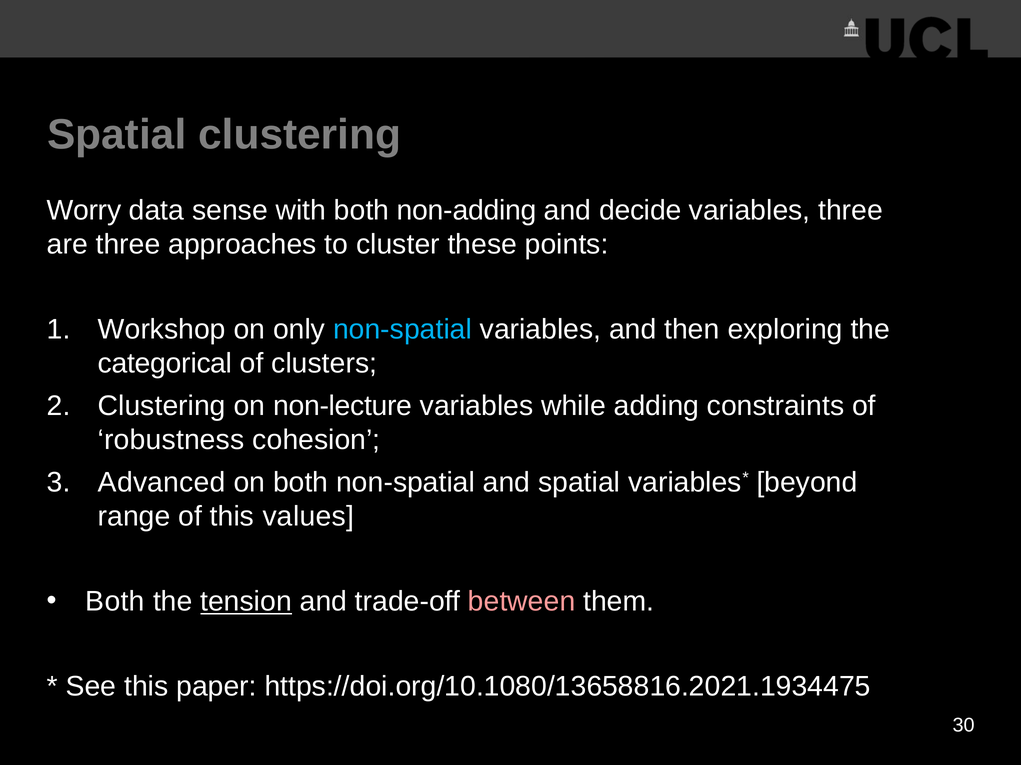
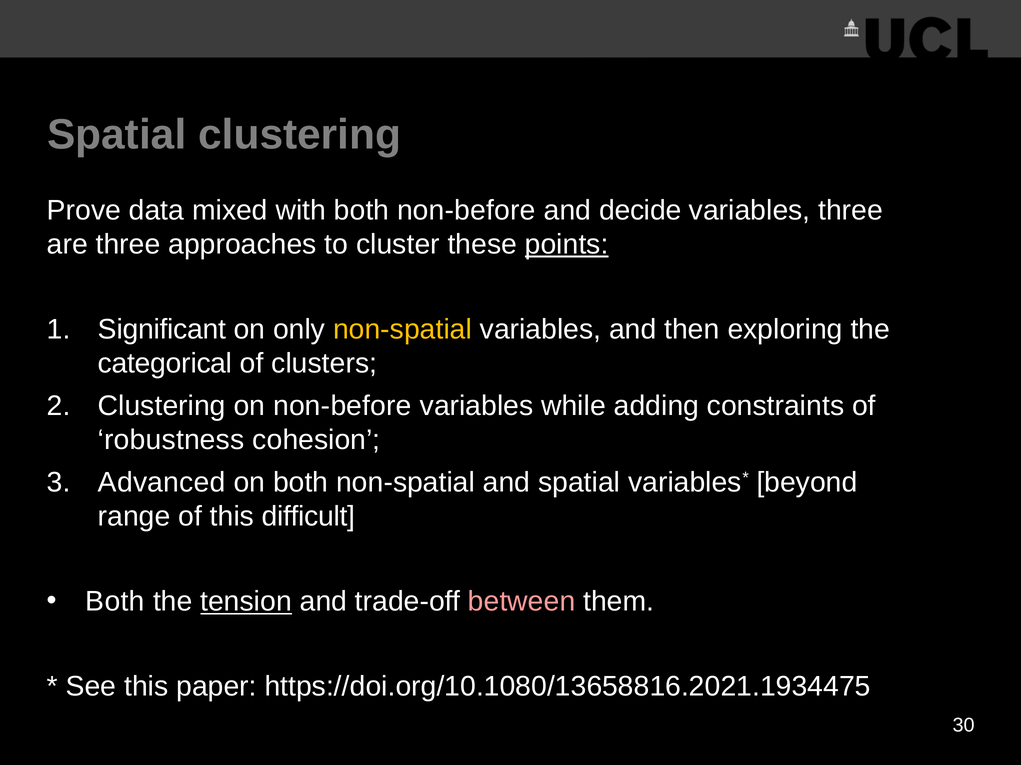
Worry: Worry -> Prove (84, 210)
sense: sense -> mixed (230, 210)
both non-adding: non-adding -> non-before (466, 210)
points underline: none -> present (567, 244)
Workshop: Workshop -> Significant (162, 330)
non-spatial colour: light blue -> yellow (403, 330)
on non-lecture: non-lecture -> non-before (342, 406)
values: values -> difficult (309, 517)
